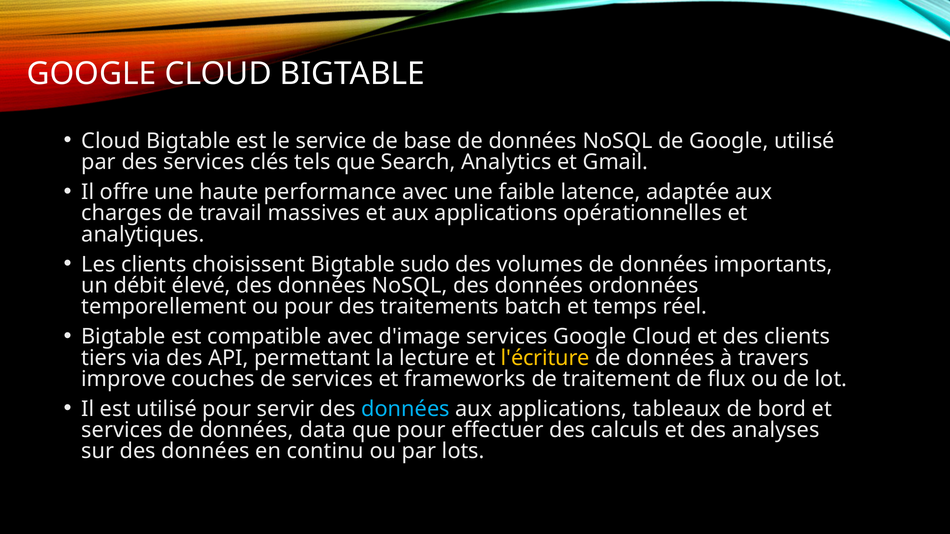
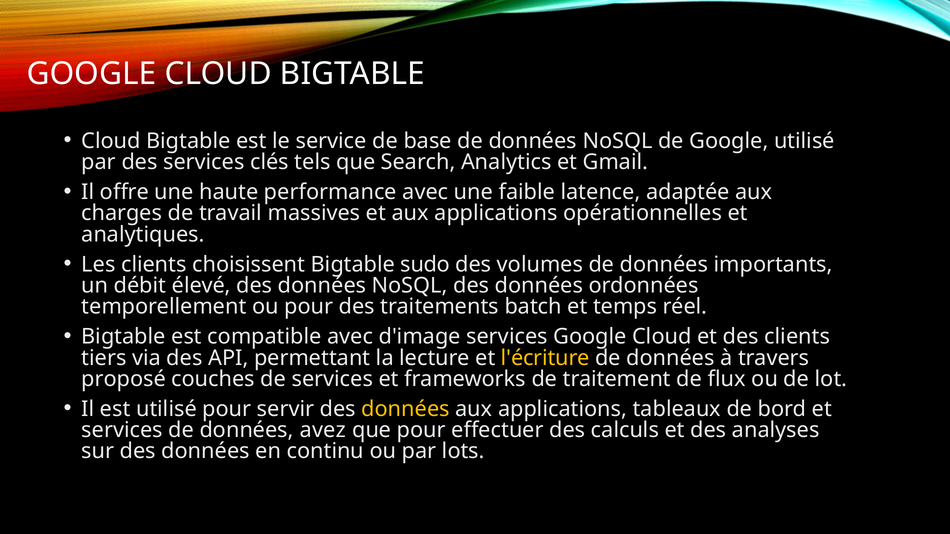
improve: improve -> proposé (124, 379)
données colour: light blue -> yellow (406, 409)
data: data -> avez (323, 430)
